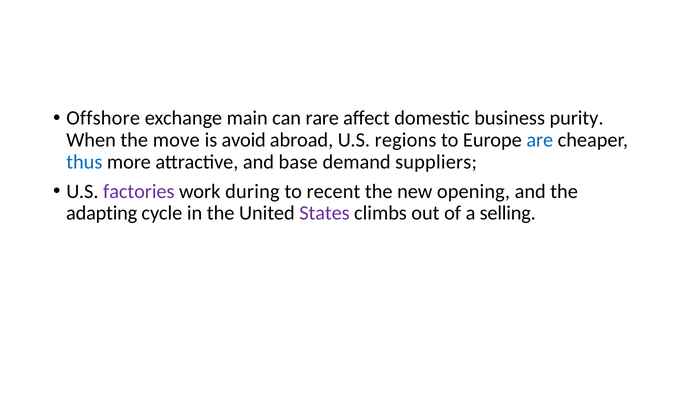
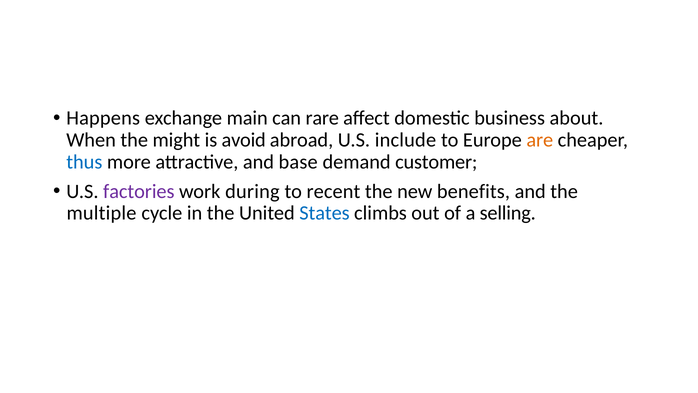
Offshore: Offshore -> Happens (103, 118)
purity: purity -> about (576, 118)
move: move -> might (176, 140)
regions: regions -> include (405, 140)
are colour: blue -> orange (540, 140)
suppliers: suppliers -> customer (436, 162)
opening: opening -> benefits (473, 191)
adapting: adapting -> multiple (101, 213)
States colour: purple -> blue (325, 213)
